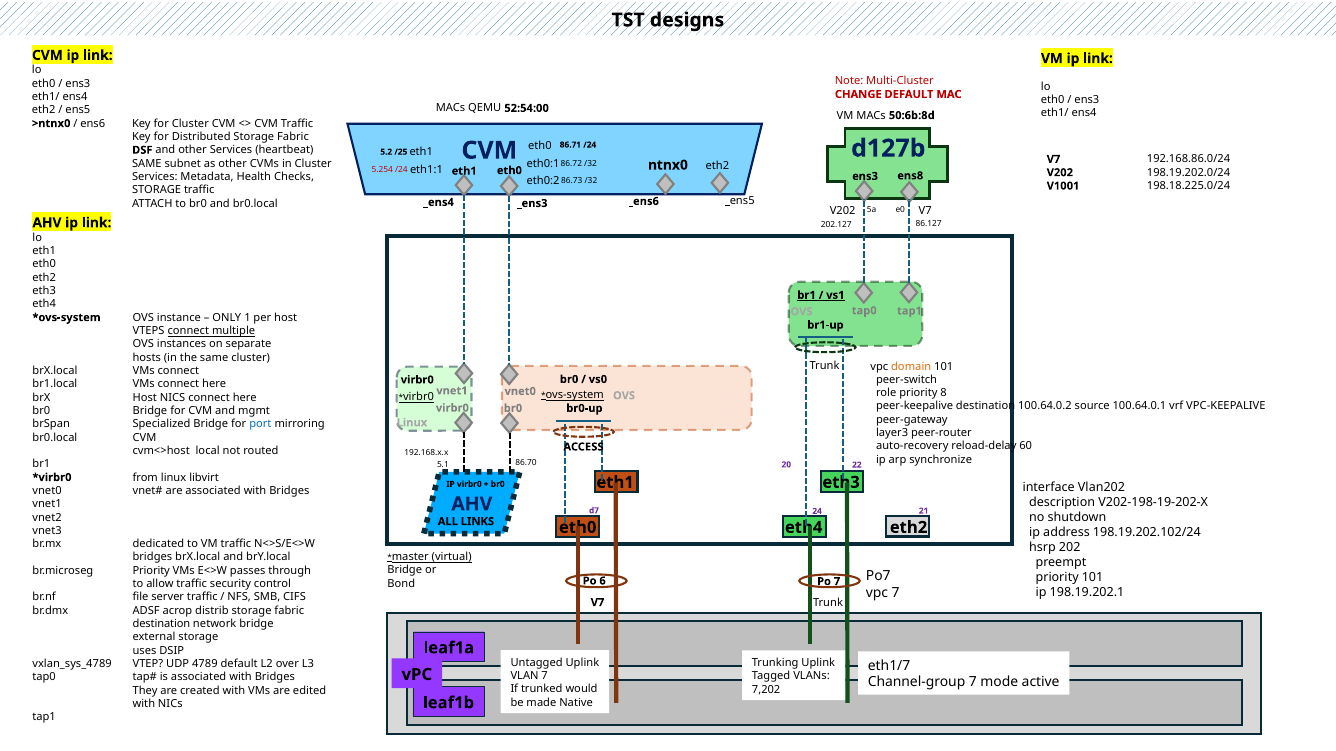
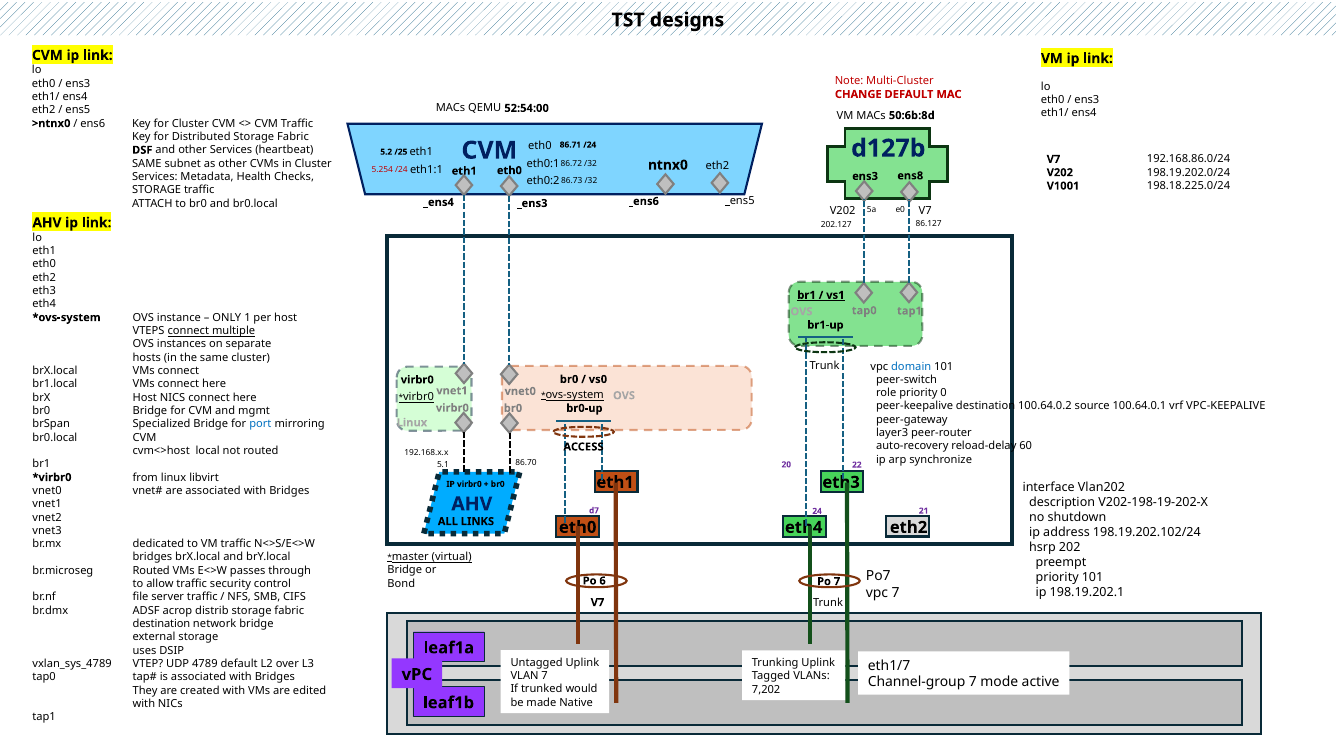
domain colour: orange -> blue (911, 367)
8: 8 -> 0 (944, 393)
br.microseg Priority: Priority -> Routed (151, 571)
